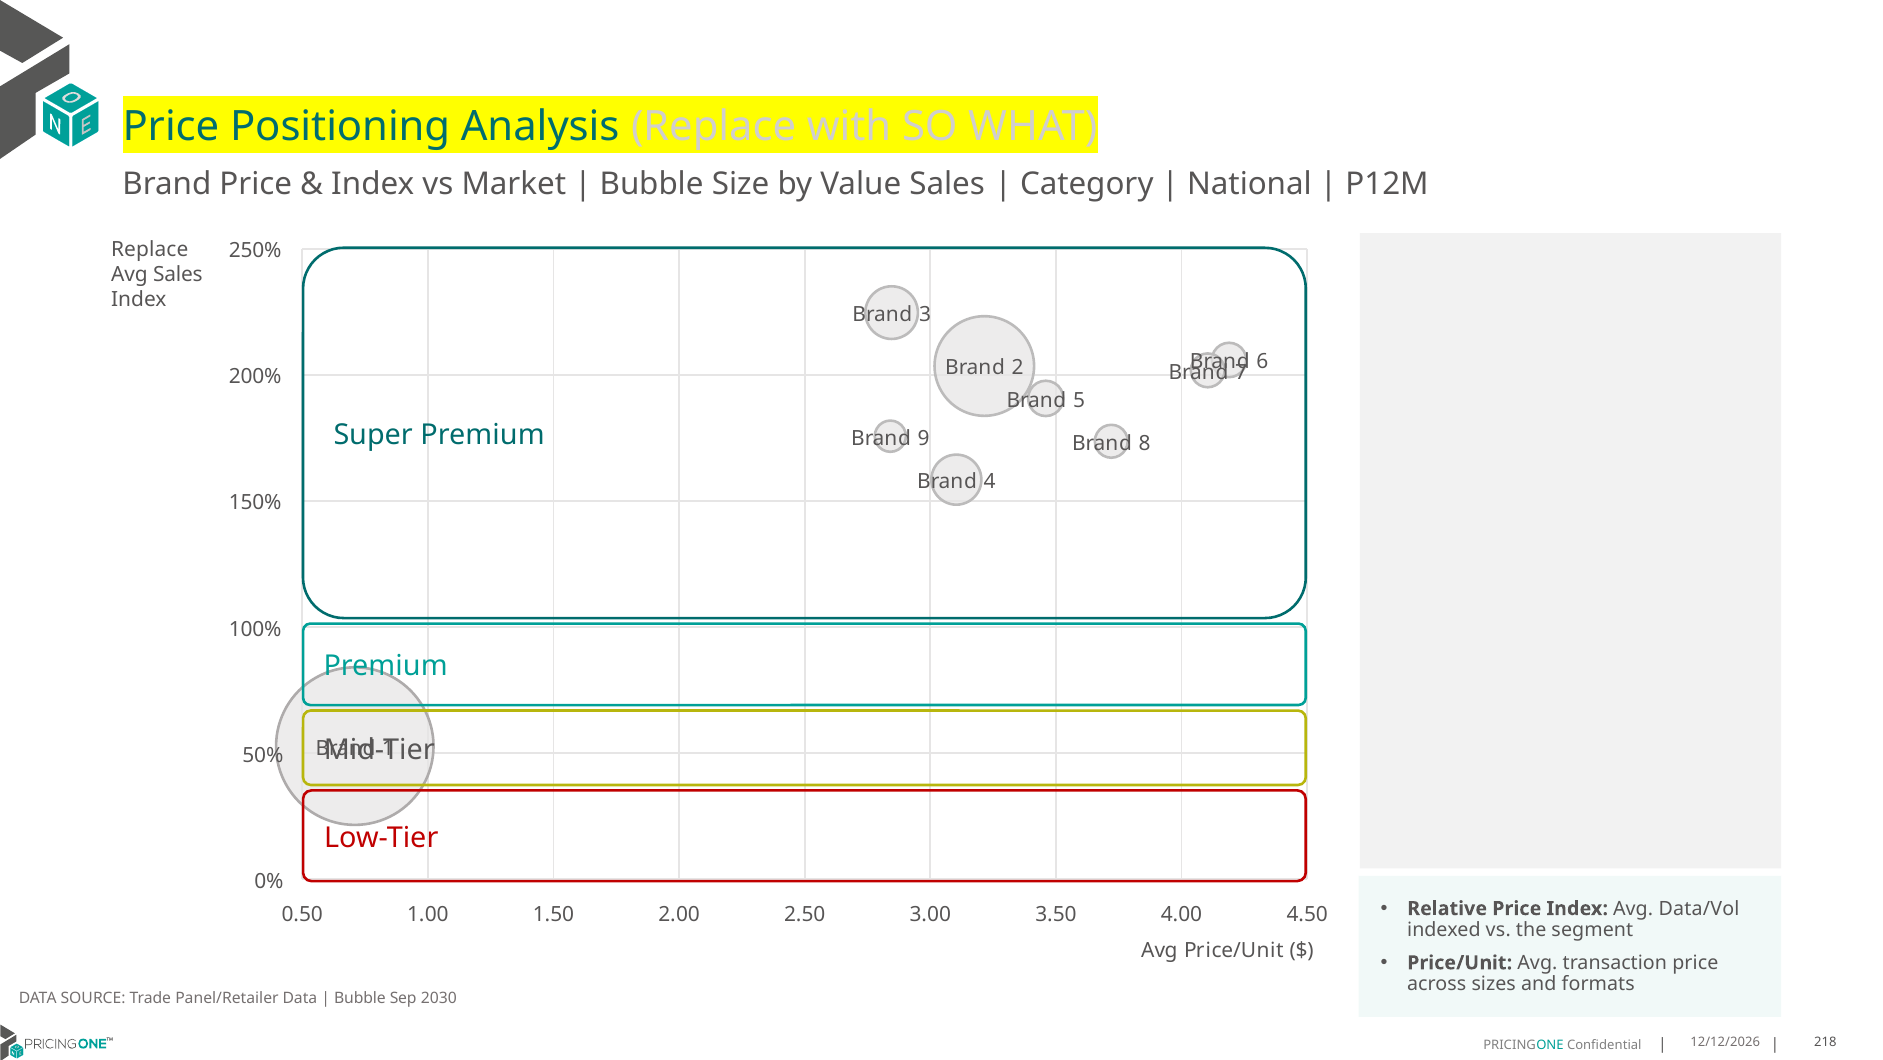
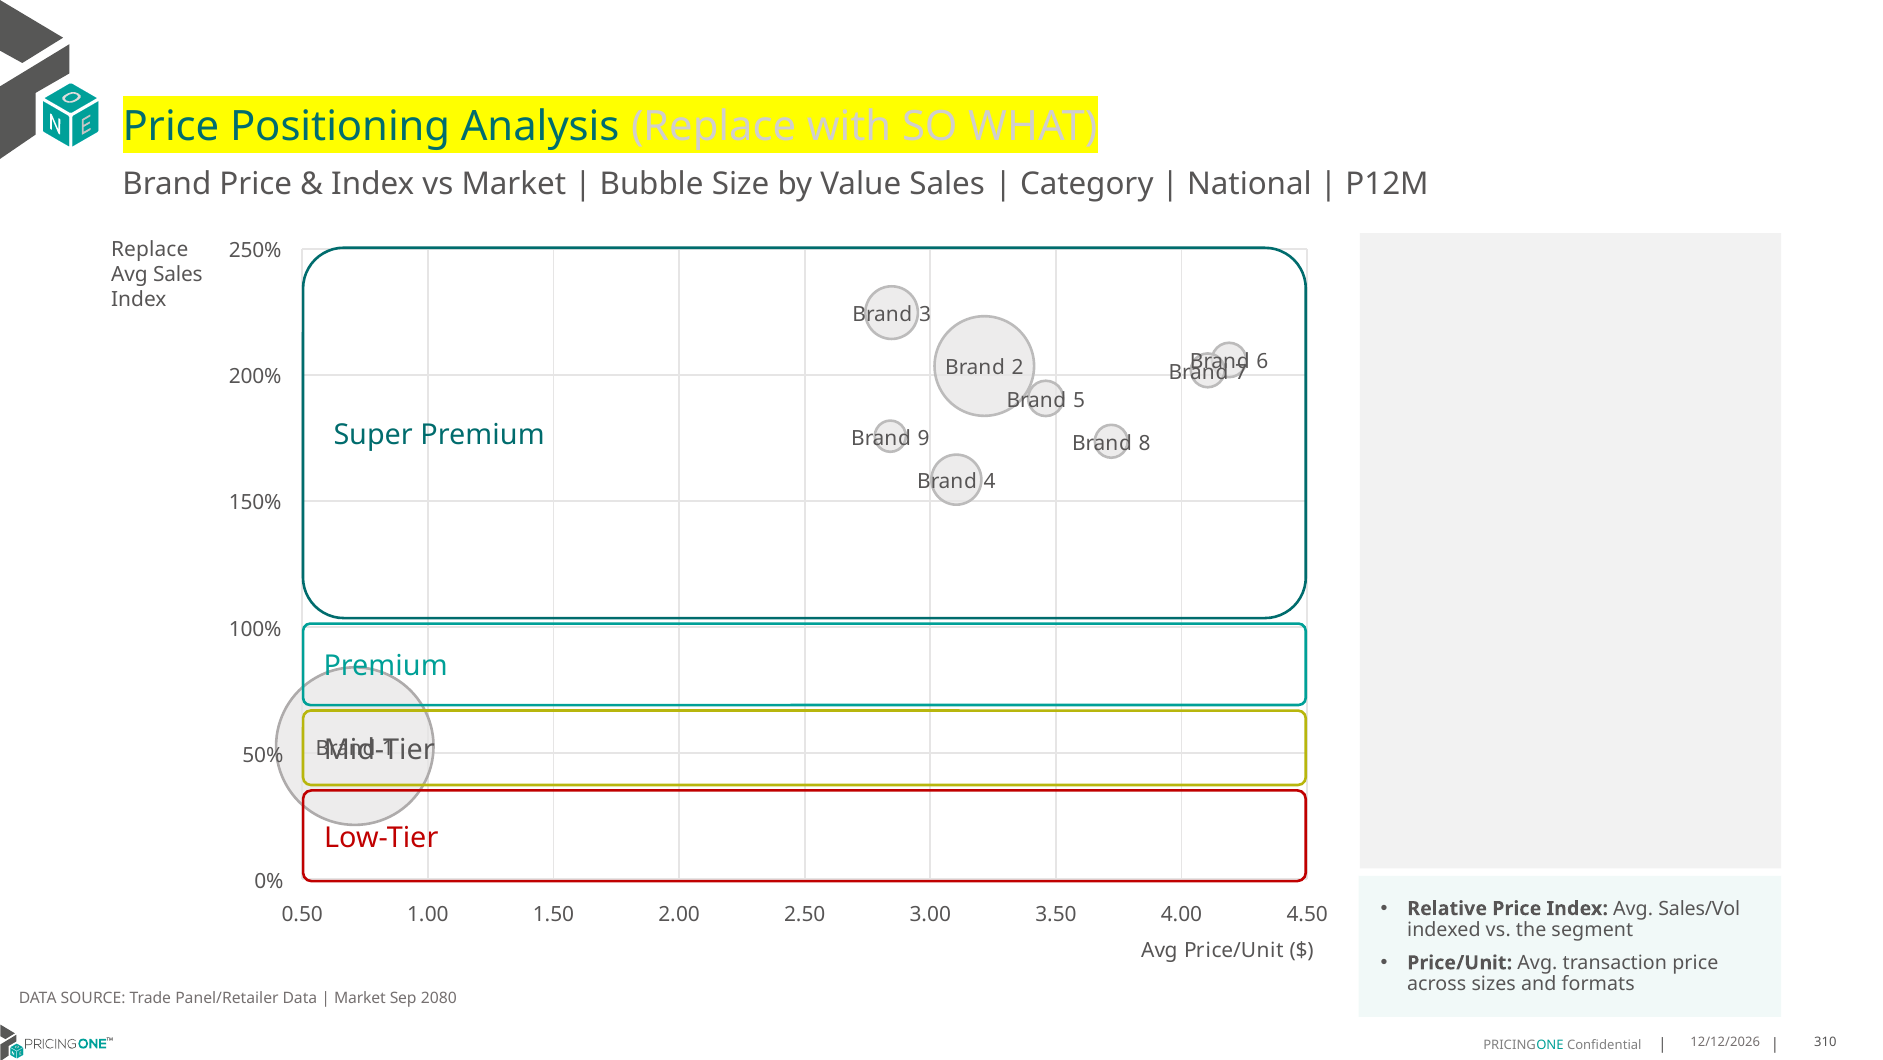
Data/Vol: Data/Vol -> Sales/Vol (1699, 908)
Bubble: Bubble -> Market (360, 998)
2030: 2030 -> 2080 (439, 998)
218: 218 -> 310 (1825, 1041)
